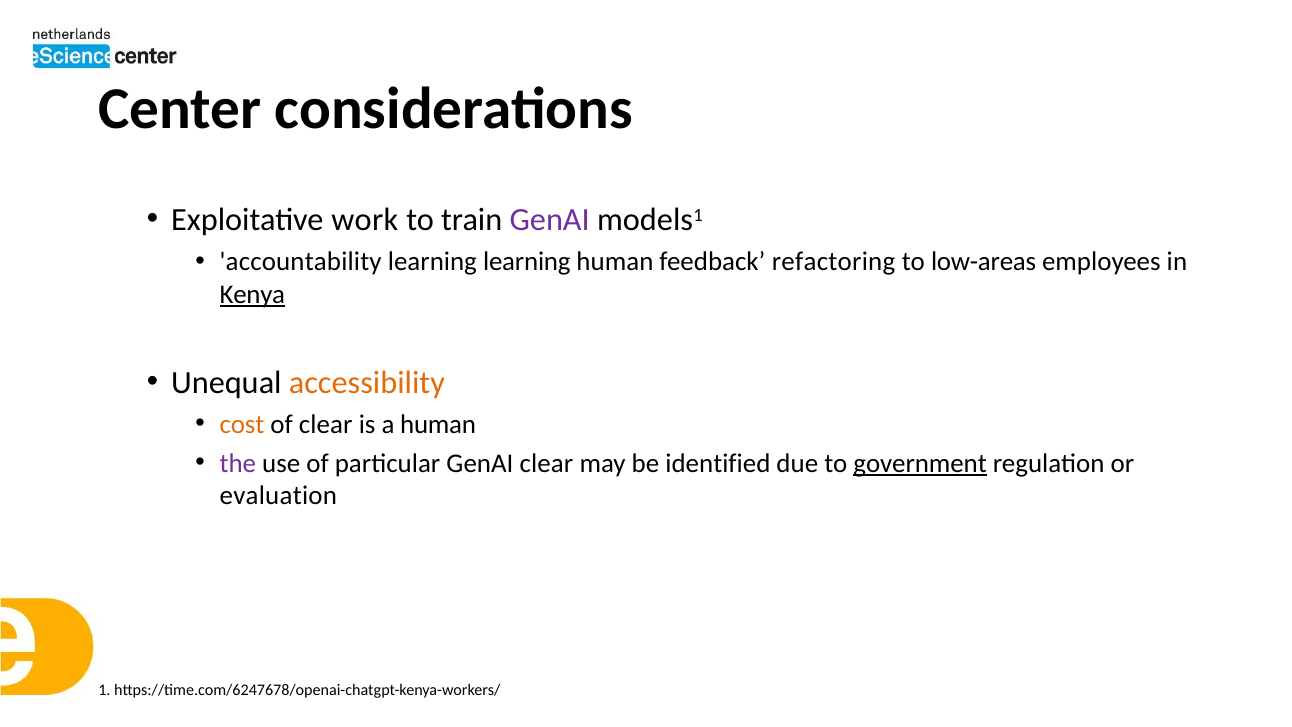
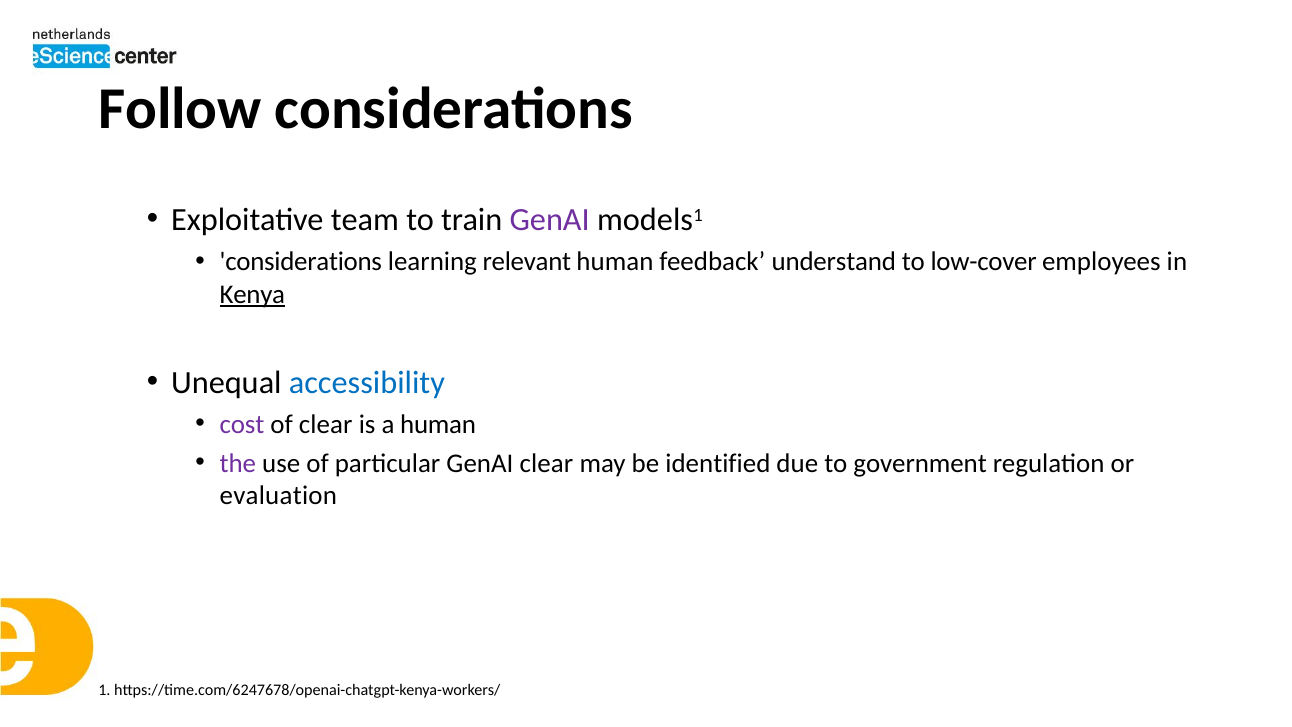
Center: Center -> Follow (180, 109)
work: work -> team (365, 220)
accountability: accountability -> considerations (301, 262)
learning learning: learning -> relevant (527, 262)
refactoring: refactoring -> understand (834, 262)
low-areas: low-areas -> low-cover (984, 262)
accessibility colour: orange -> blue (367, 382)
cost colour: orange -> purple (242, 424)
government underline: present -> none (920, 463)
